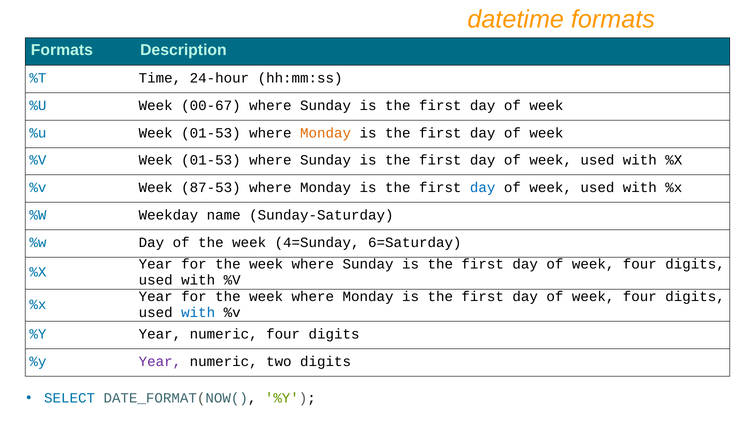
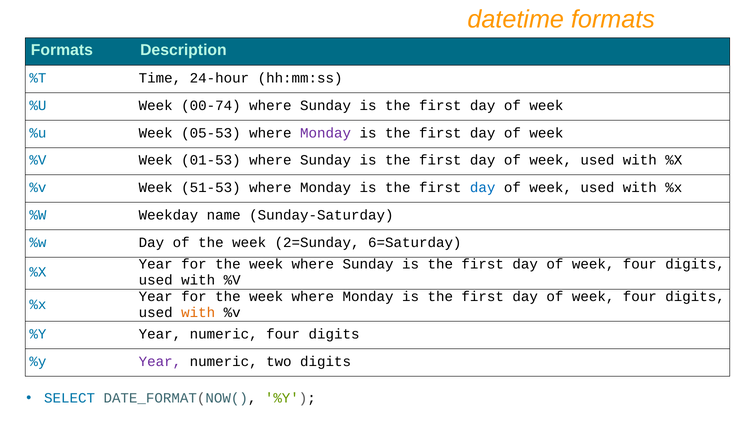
00-67: 00-67 -> 00-74 (211, 105)
%u Week 01-53: 01-53 -> 05-53 (211, 133)
Monday colour: orange -> purple (326, 133)
87-53: 87-53 -> 51-53 (211, 188)
4=Sunday: 4=Sunday -> 2=Sunday (317, 242)
with colour: blue -> orange (198, 312)
